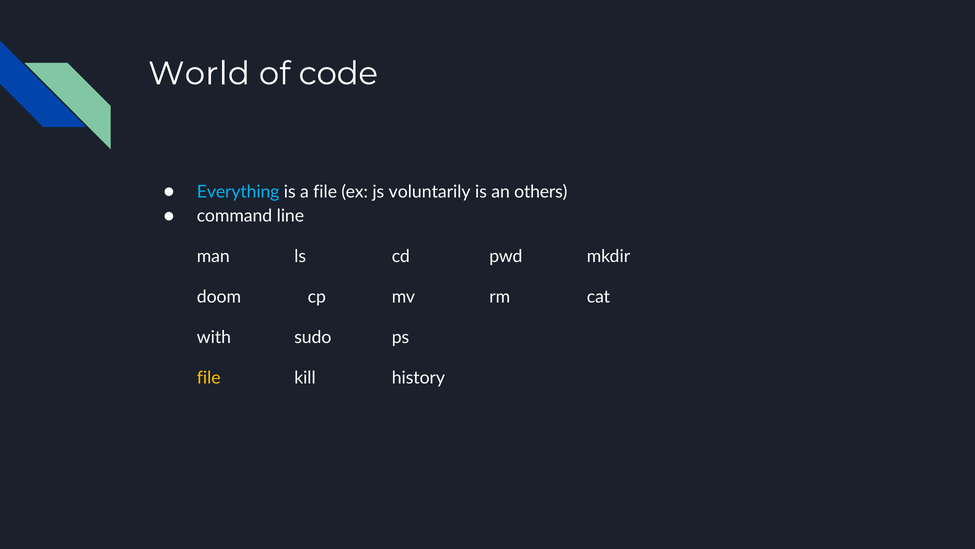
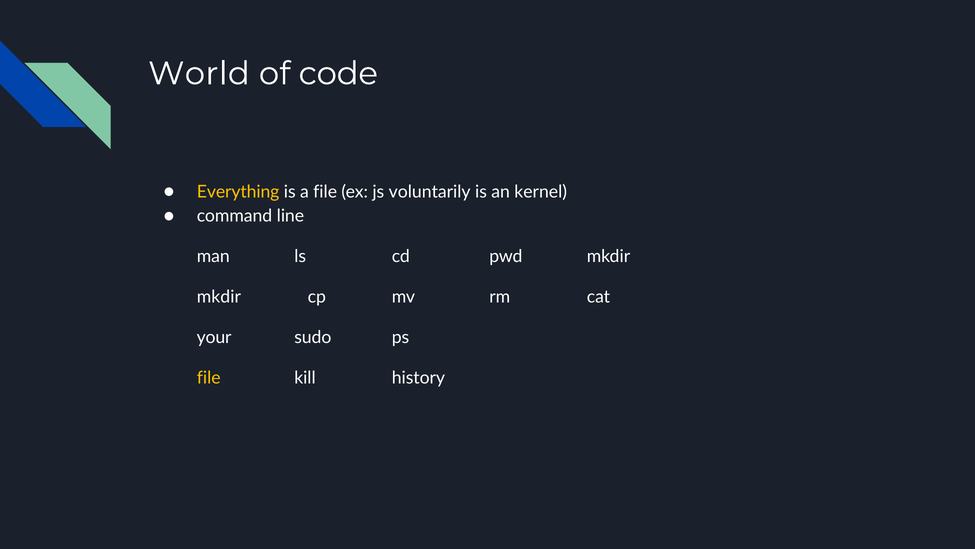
Everything colour: light blue -> yellow (238, 192)
others: others -> kernel (541, 192)
doom: doom -> mkdir (219, 297)
with: with -> your (214, 337)
